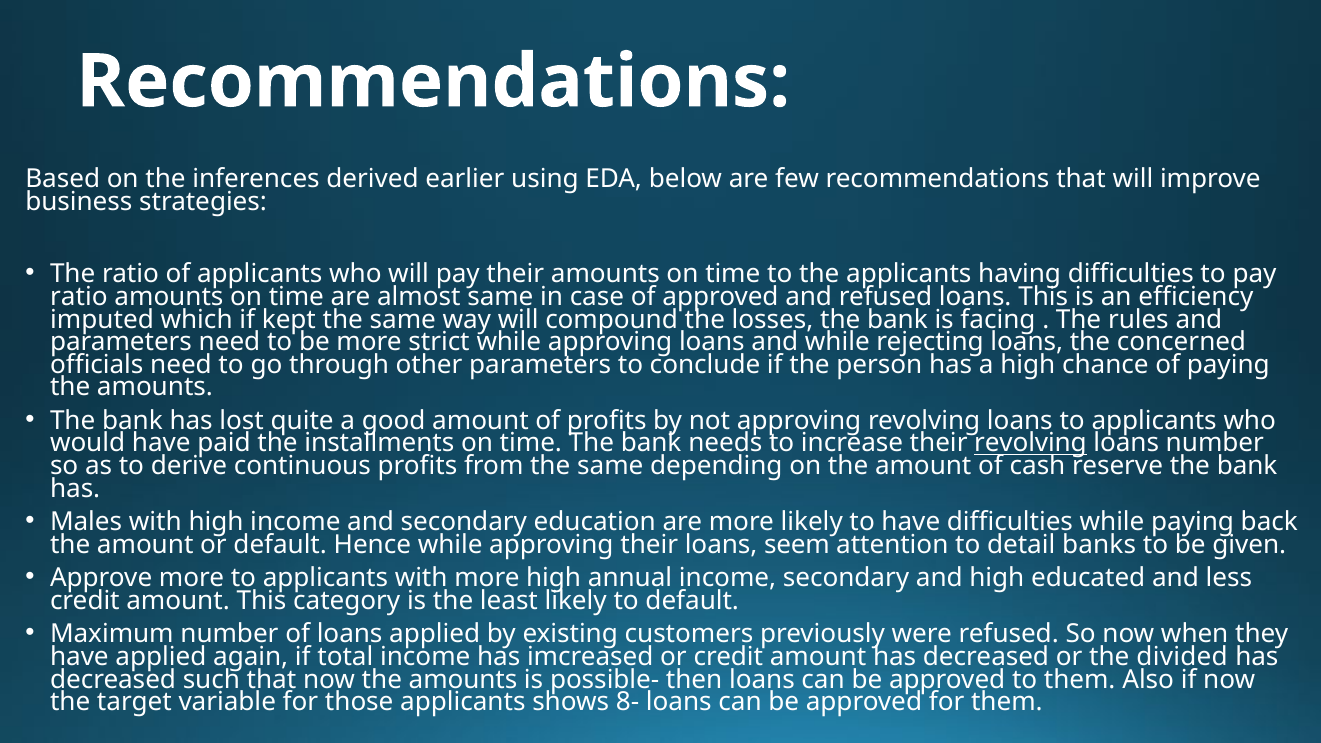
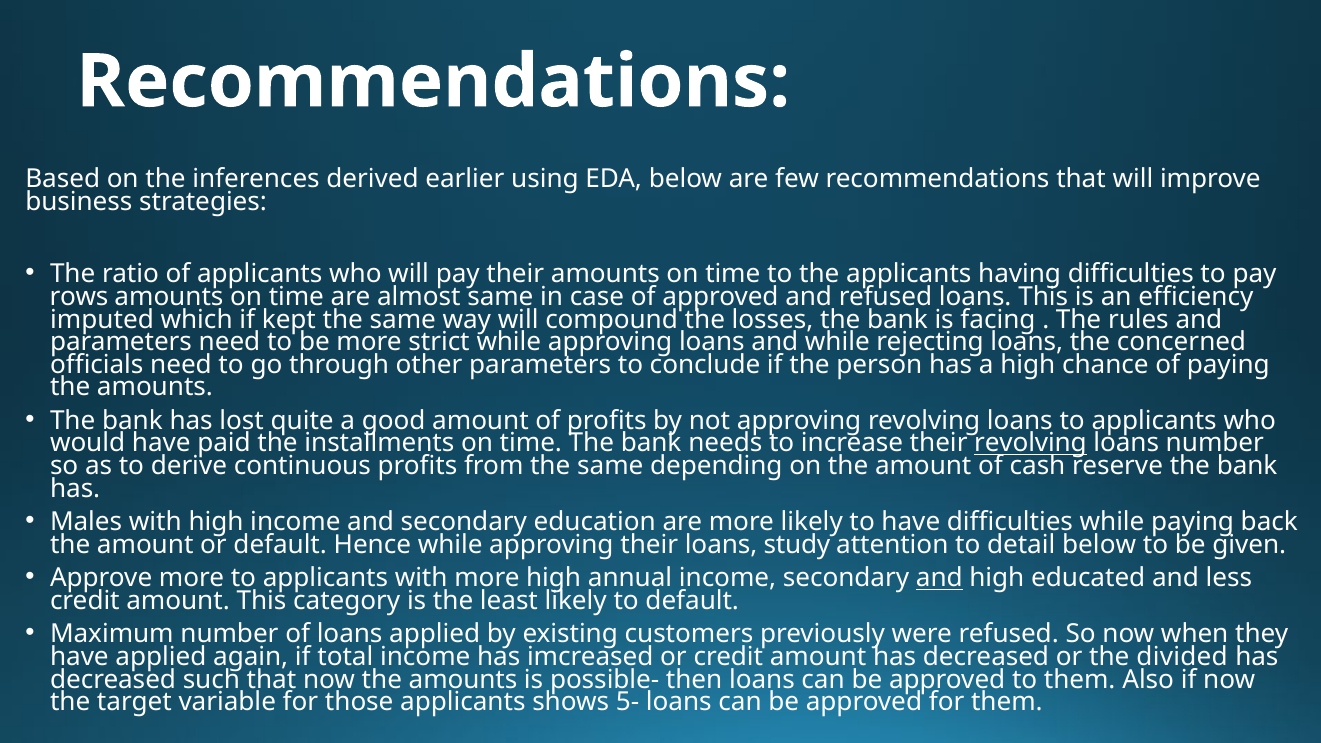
ratio: ratio -> rows (79, 297)
seem: seem -> study (797, 545)
detail banks: banks -> below (1099, 545)
and underline: none -> present (939, 578)
8-: 8- -> 5- (627, 702)
